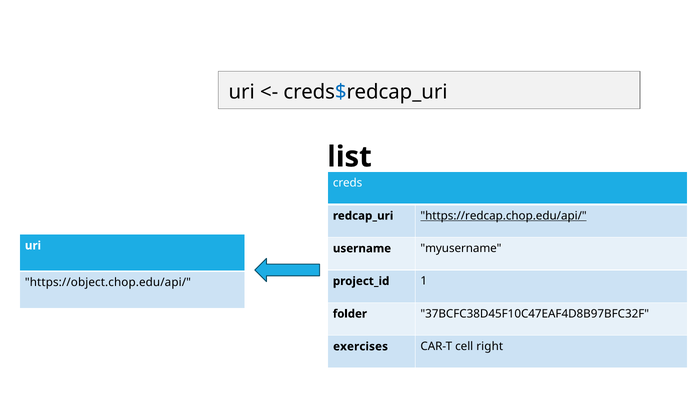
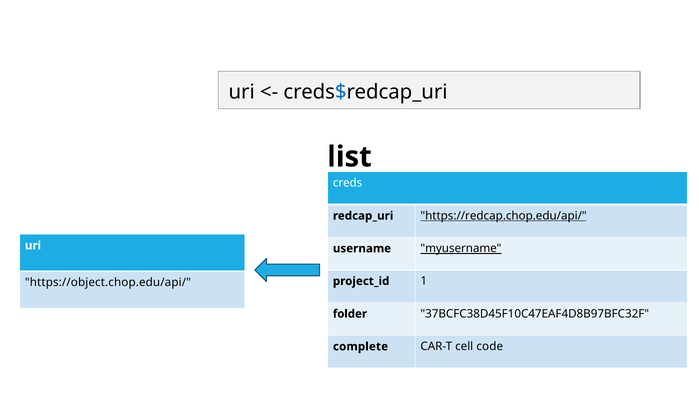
myusername underline: none -> present (461, 249)
exercises: exercises -> complete (360, 347)
right: right -> code (490, 347)
